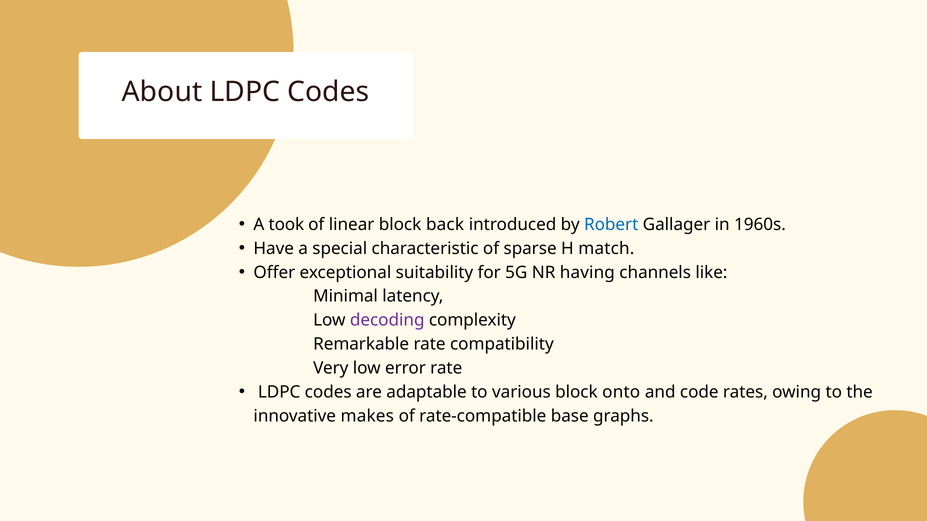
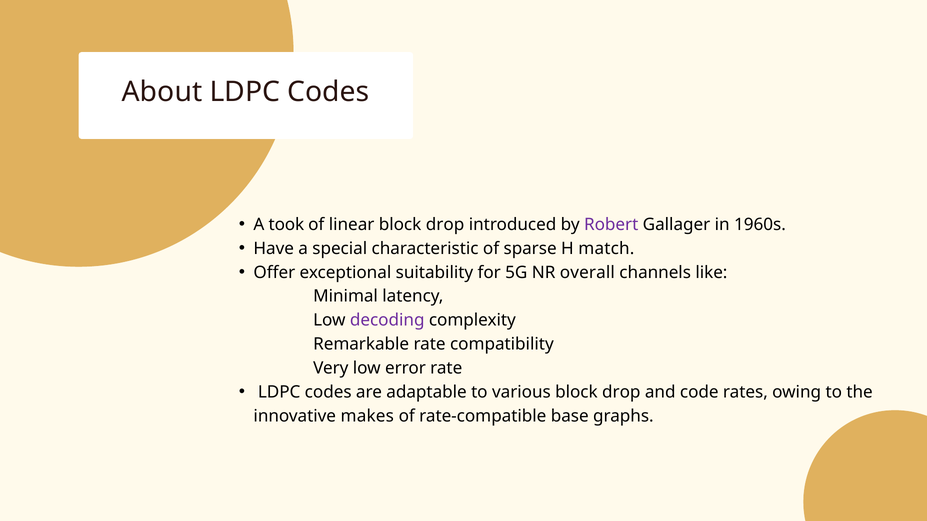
linear block back: back -> drop (445, 225)
Robert colour: blue -> purple (611, 225)
having: having -> overall (587, 273)
various block onto: onto -> drop (621, 392)
